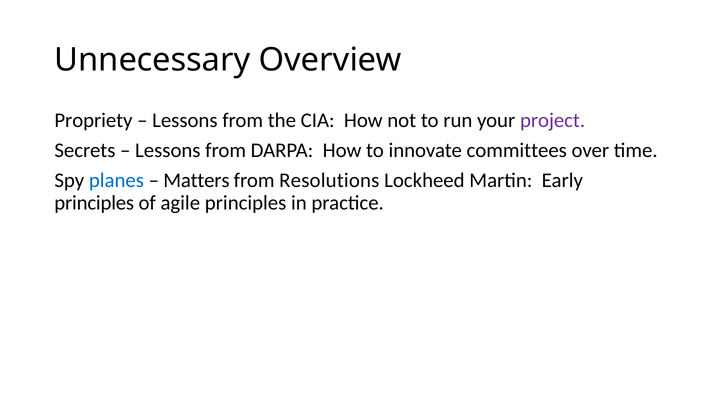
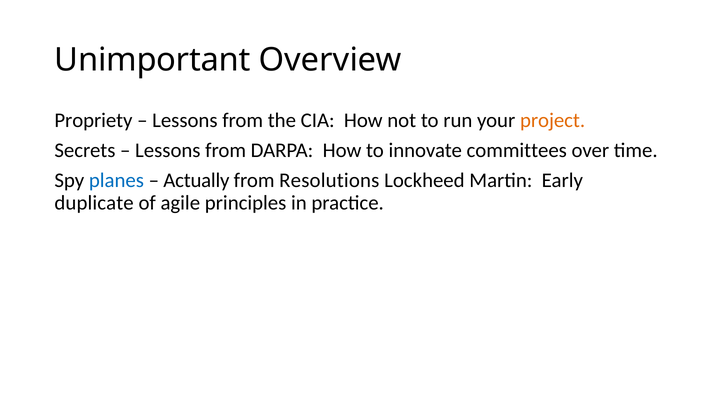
Unnecessary: Unnecessary -> Unimportant (152, 60)
project colour: purple -> orange (553, 121)
Matters: Matters -> Actually (196, 181)
principles: principles -> duplicate (94, 203)
